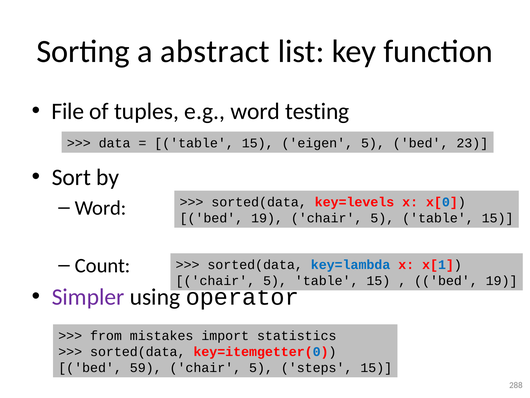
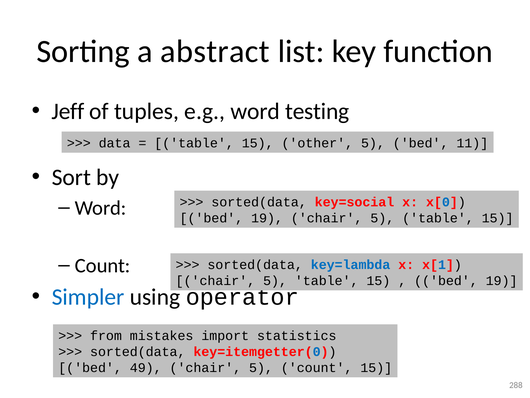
File: File -> Jeff (68, 111)
eigen: eigen -> other (317, 143)
23: 23 -> 11 (472, 143)
key=levels: key=levels -> key=social (354, 202)
Simpler colour: purple -> blue (88, 297)
59: 59 -> 49 (146, 367)
5 steps: steps -> count (317, 367)
